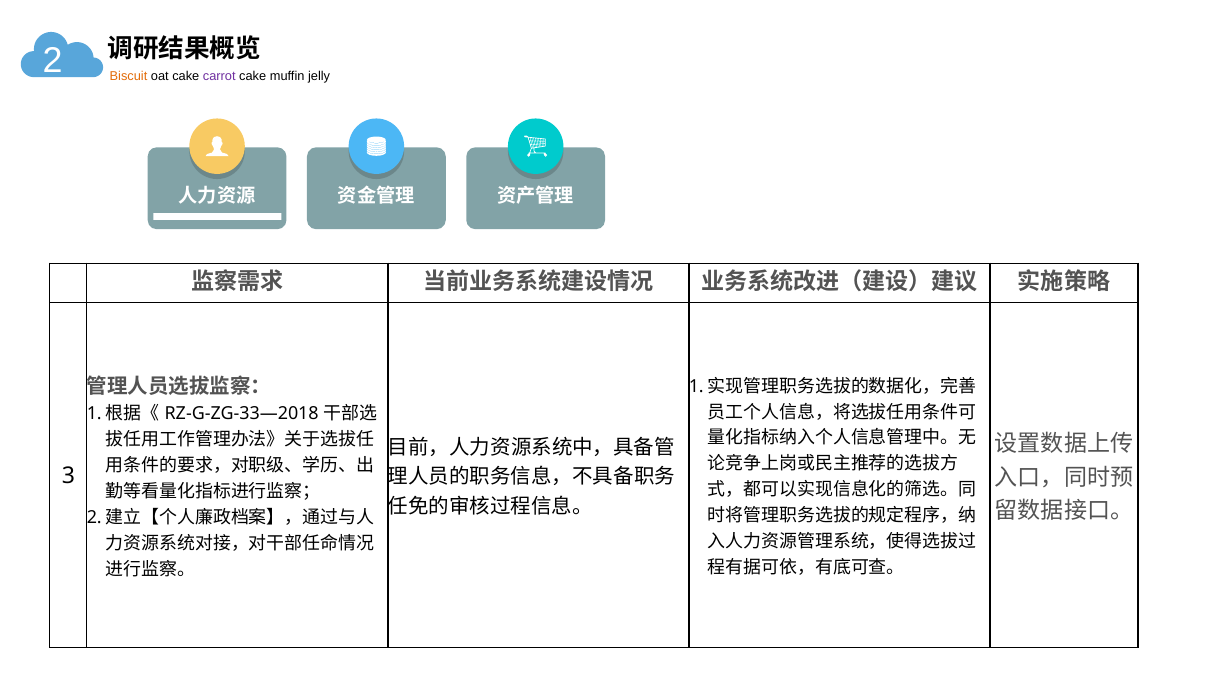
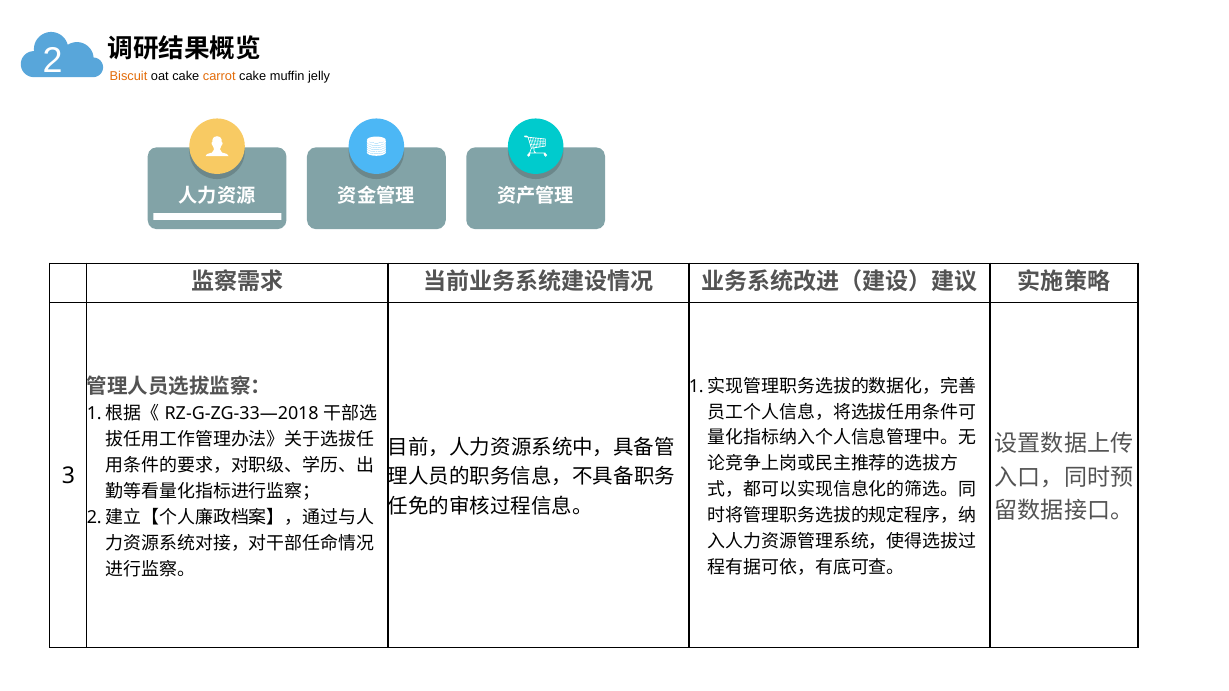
carrot colour: purple -> orange (219, 77)
